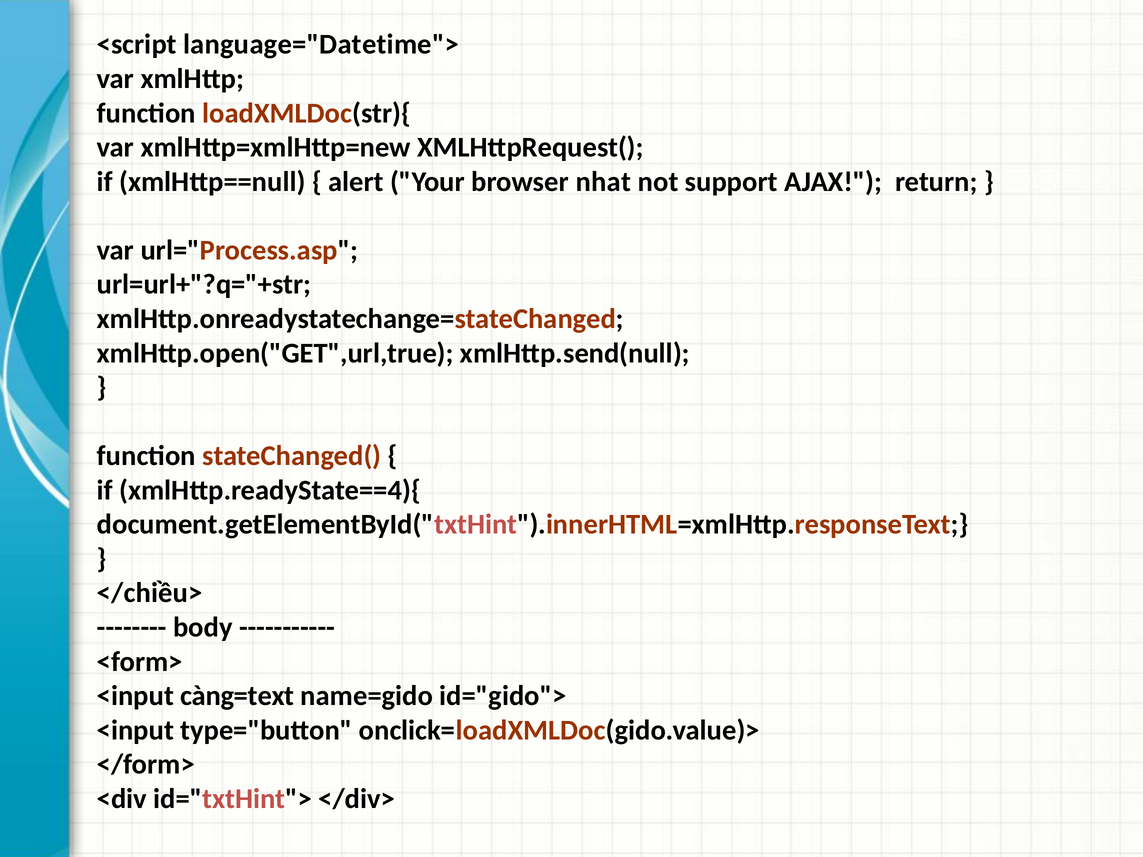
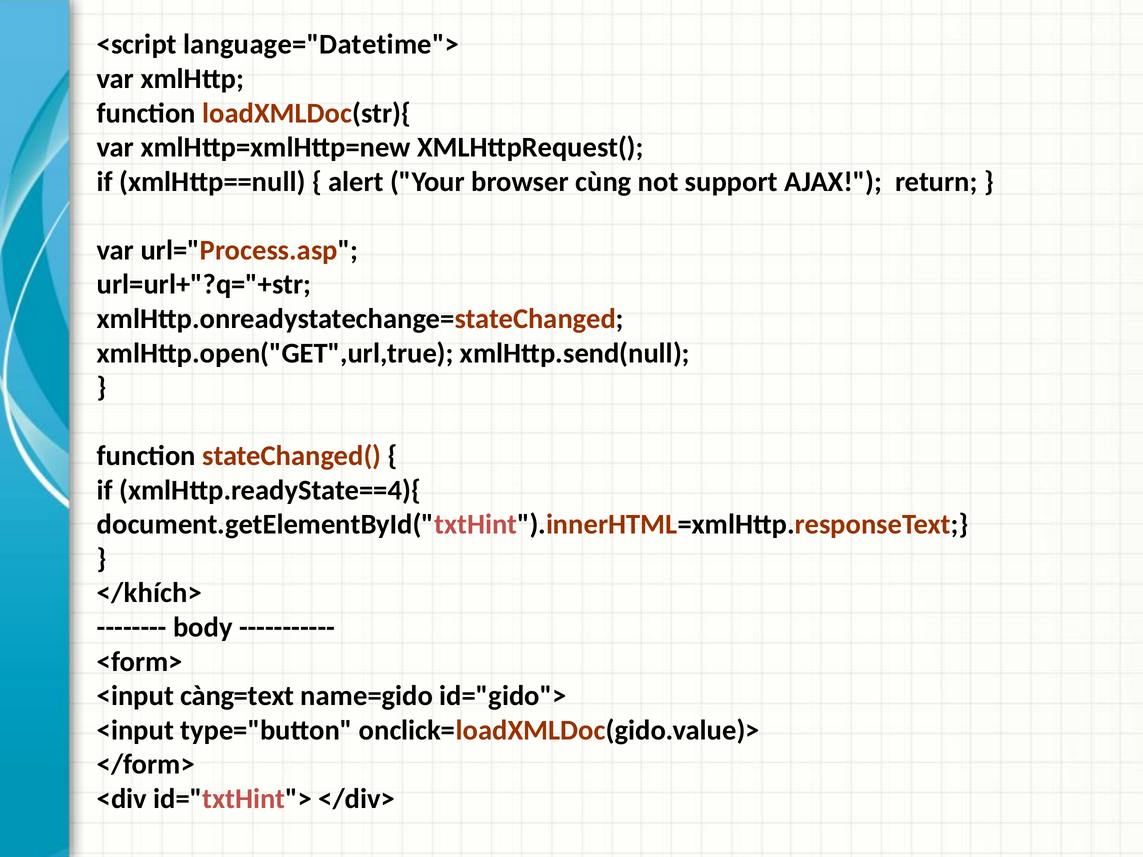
nhat: nhat -> cùng (603, 182)
</chiều>: </chiều> -> </khích> (150, 593)
